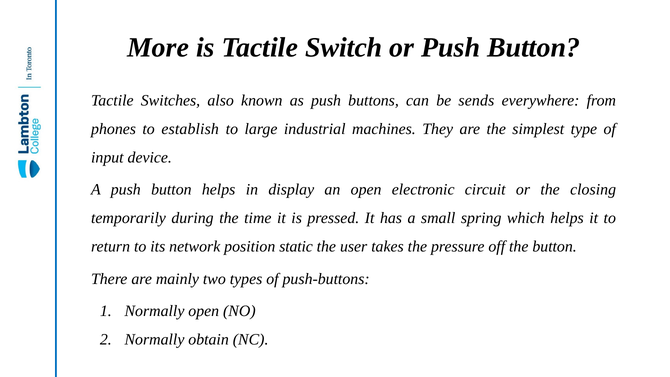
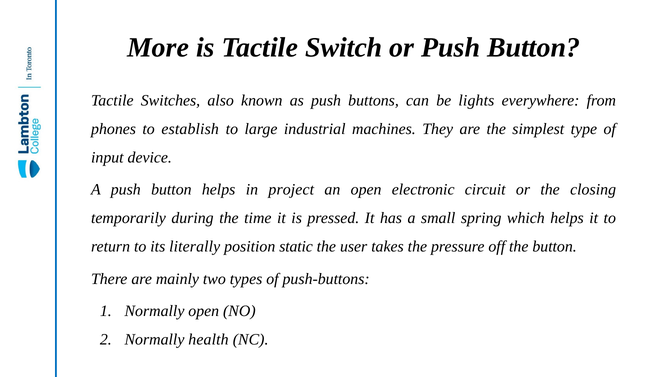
sends: sends -> lights (476, 100)
display: display -> project (291, 190)
network: network -> literally (195, 247)
obtain: obtain -> health (208, 339)
